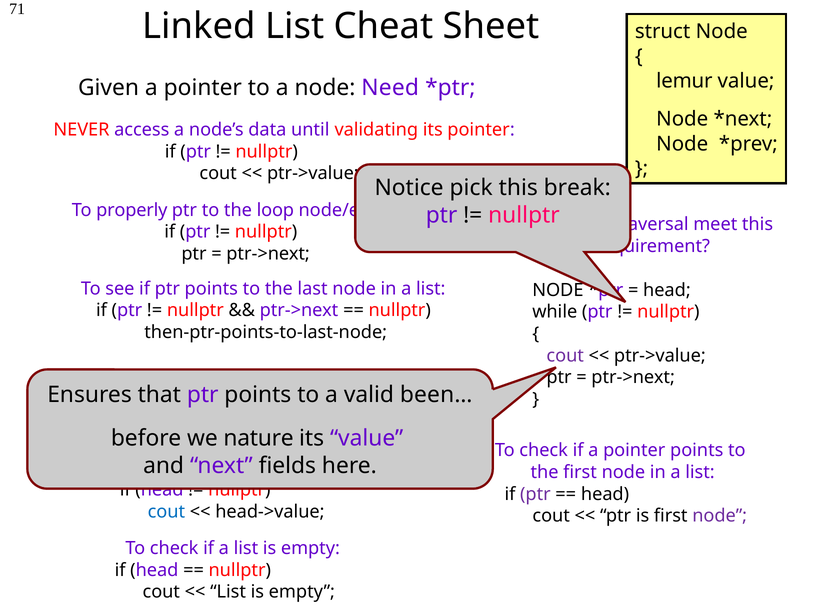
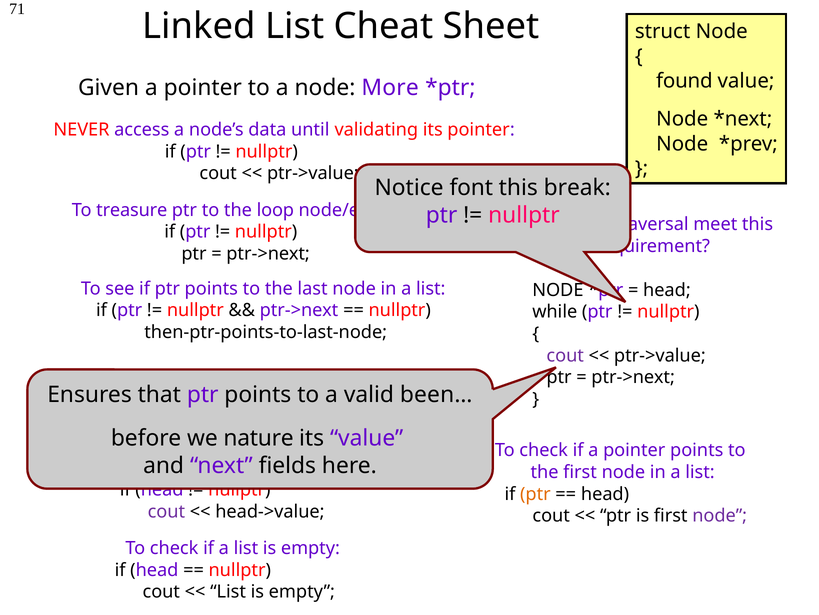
lemur: lemur -> found (684, 81)
Need: Need -> More (390, 87)
pick: pick -> font (471, 188)
properly: properly -> treasure (132, 210)
ptr colour: purple -> orange (535, 494)
cout colour: blue -> purple (166, 511)
